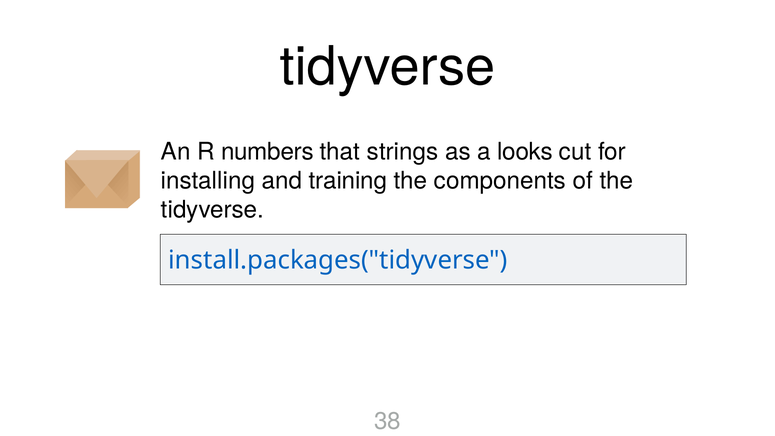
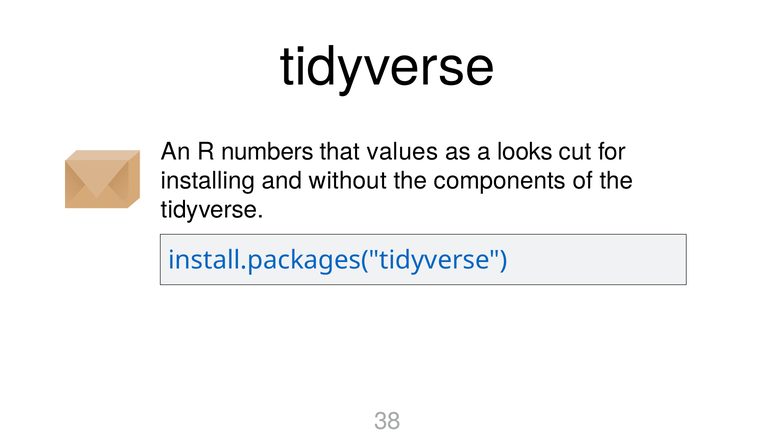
strings: strings -> values (403, 152)
training: training -> without (348, 181)
